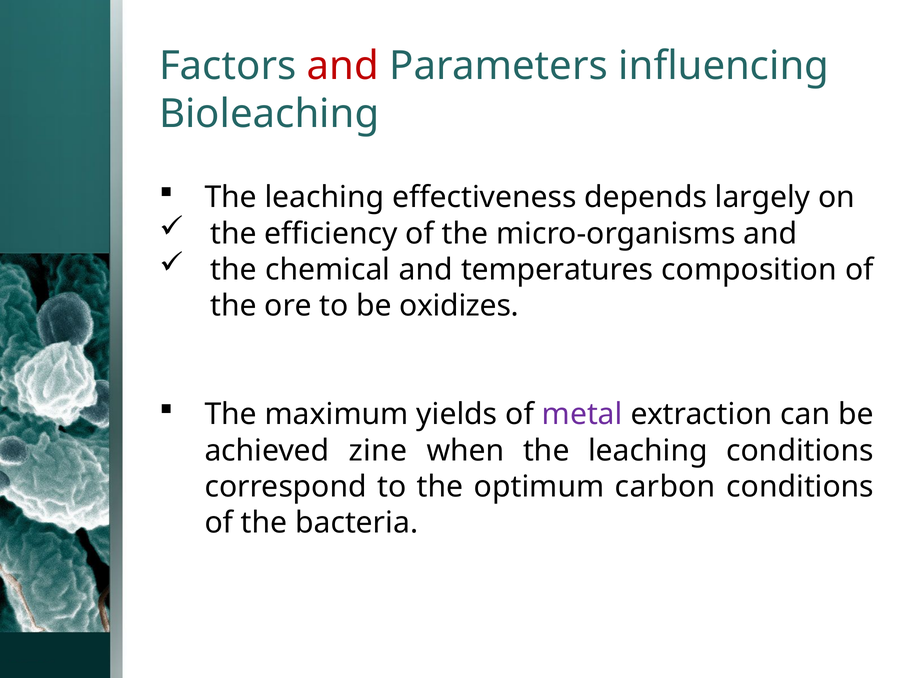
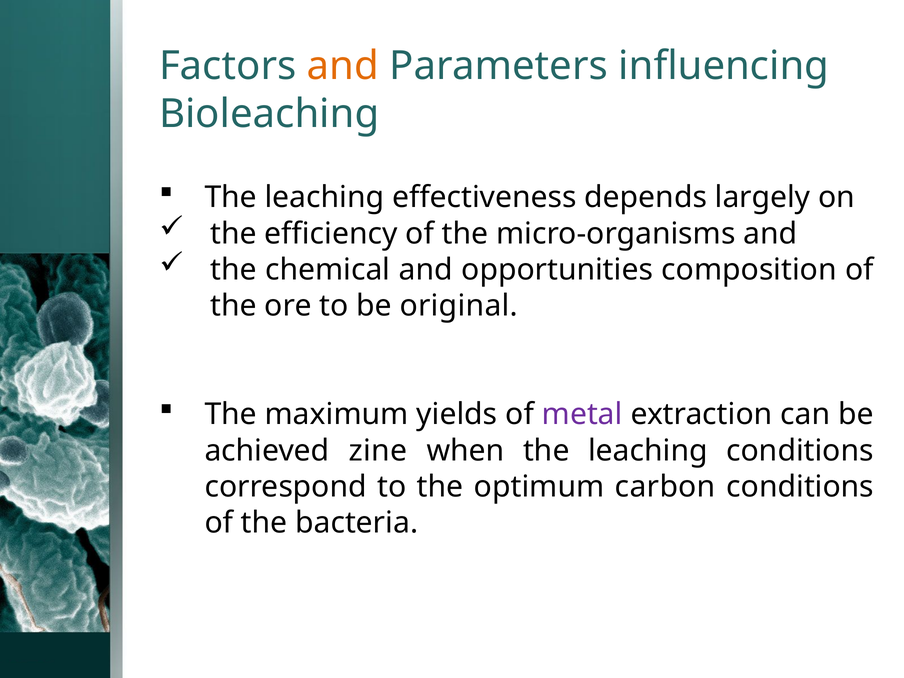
and colour: red -> orange (343, 66)
temperatures: temperatures -> opportunities (557, 270)
oxidizes: oxidizes -> original (459, 306)
